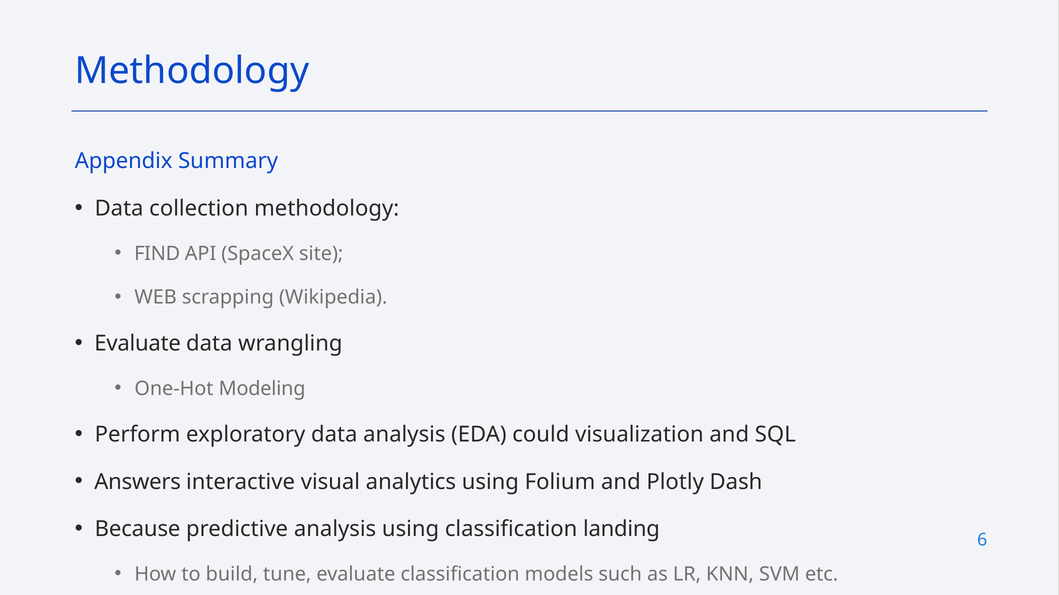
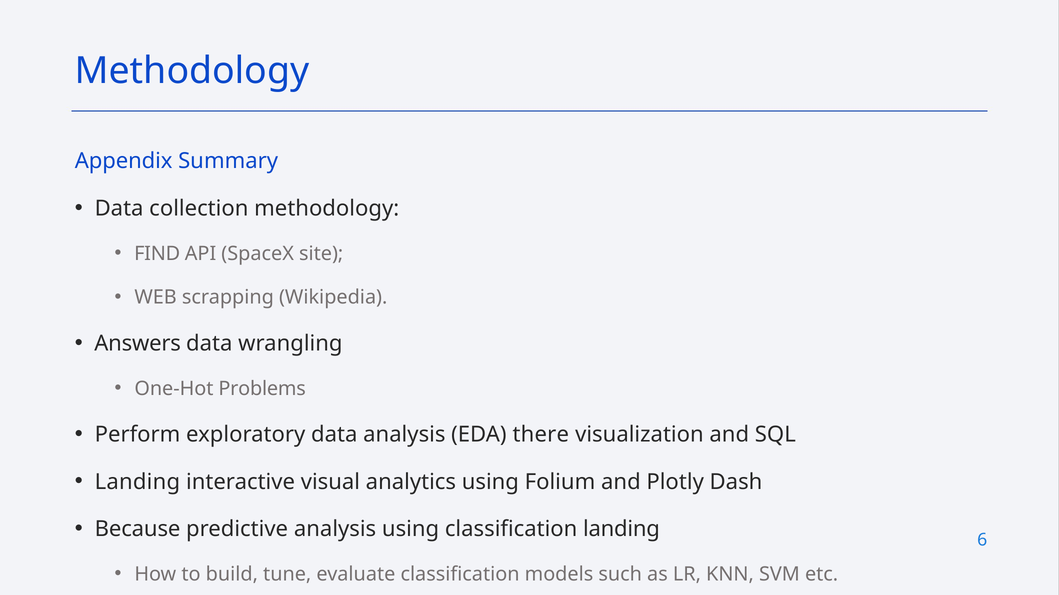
Evaluate: Evaluate -> Answers (138, 344)
Modeling: Modeling -> Problems (262, 389)
could: could -> there (541, 435)
Answers: Answers -> Landing (137, 482)
